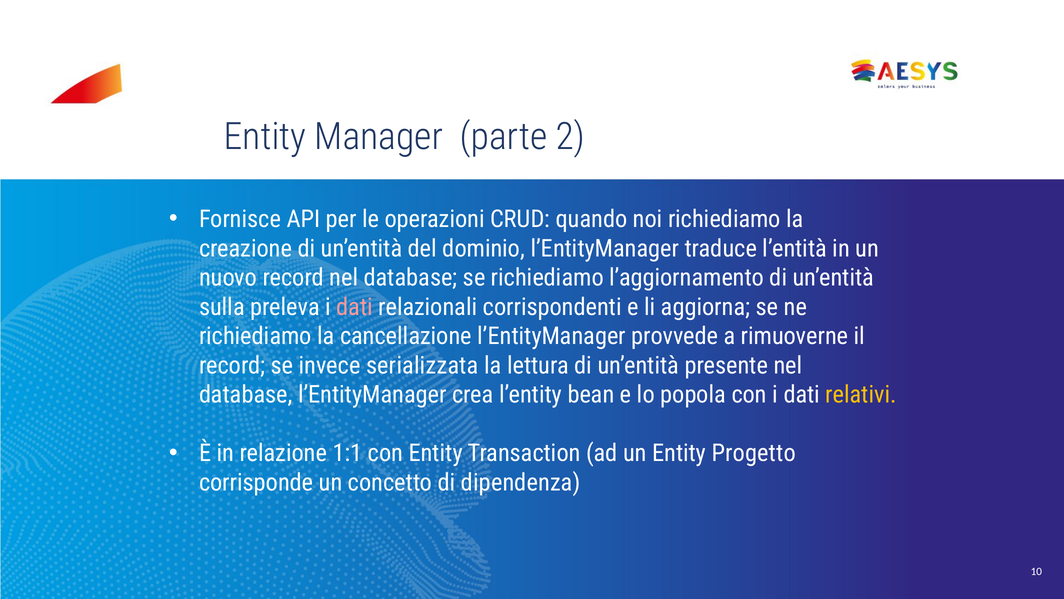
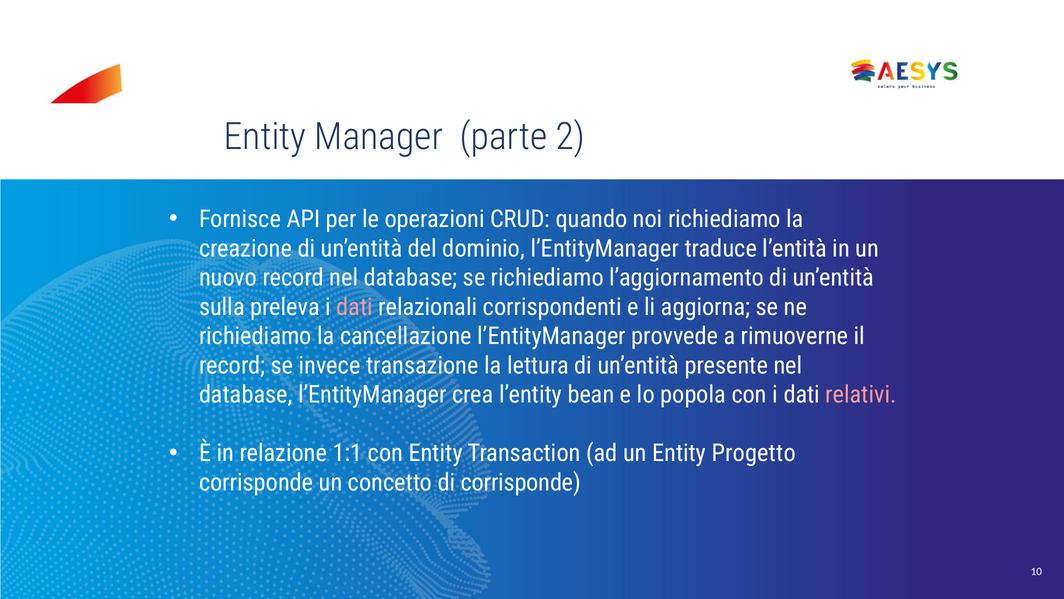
serializzata: serializzata -> transazione (422, 365)
relativi colour: yellow -> pink (861, 395)
di dipendenza: dipendenza -> corrisponde (521, 482)
